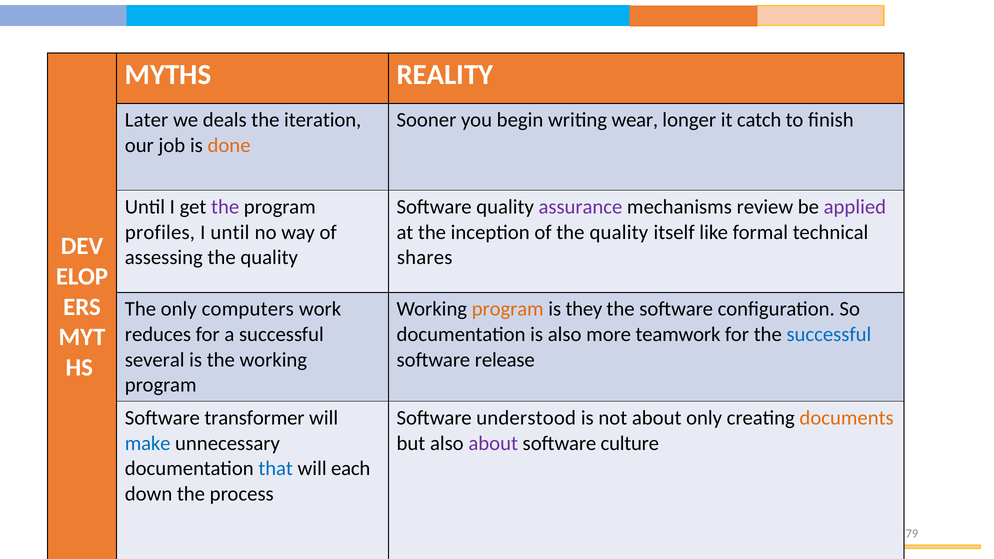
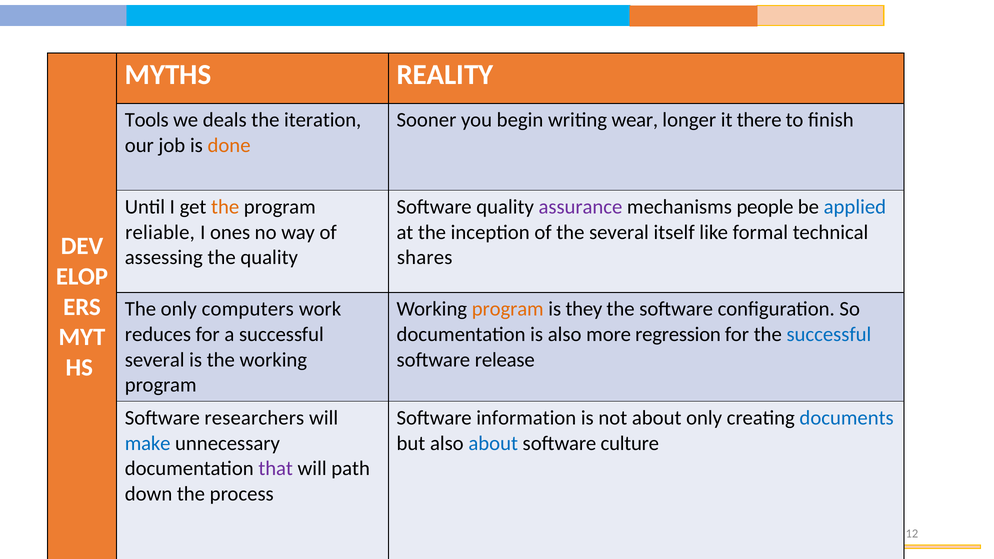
Later: Later -> Tools (147, 120)
catch: catch -> there (759, 120)
the colour: purple -> orange (225, 207)
review: review -> people (765, 207)
applied colour: purple -> blue (855, 207)
profiles: profiles -> reliable (160, 232)
I until: until -> ones (230, 232)
of the quality: quality -> several (619, 232)
teamwork: teamwork -> regression (678, 334)
transformer: transformer -> researchers (254, 418)
understood: understood -> information (526, 418)
documents colour: orange -> blue (847, 418)
about colour: purple -> blue (493, 443)
that colour: blue -> purple (276, 469)
each: each -> path (351, 469)
79: 79 -> 12 (912, 534)
